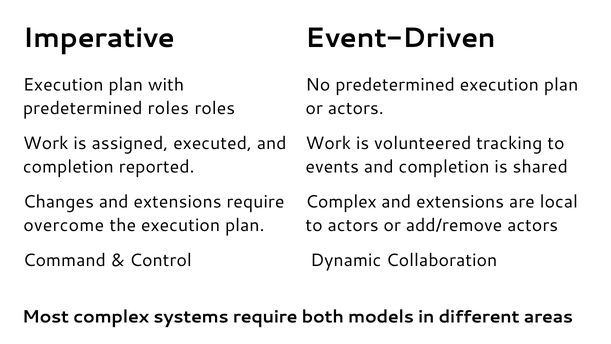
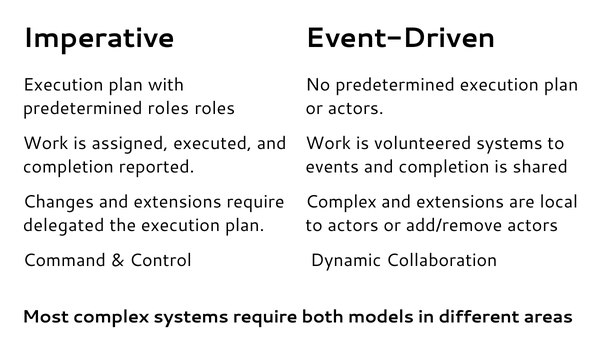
volunteered tracking: tracking -> systems (509, 143)
overcome: overcome -> delegated (64, 225)
